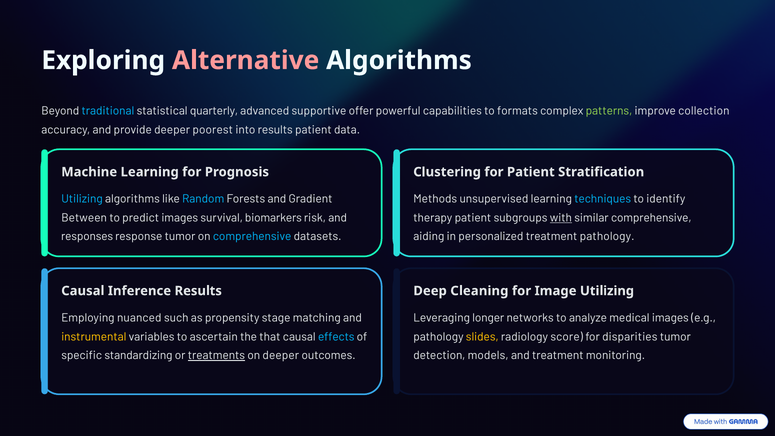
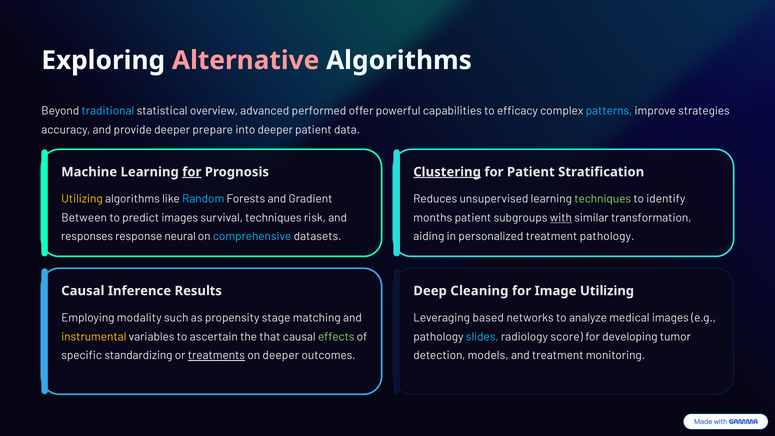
quarterly: quarterly -> overview (214, 111)
supportive: supportive -> performed (319, 111)
formats: formats -> efficacy (517, 111)
patterns colour: light green -> light blue (609, 111)
collection: collection -> strategies (704, 111)
poorest: poorest -> prepare (213, 130)
into results: results -> deeper (275, 130)
for underline: none -> present (192, 172)
Clustering underline: none -> present (447, 172)
Utilizing colour: light blue -> yellow (82, 199)
Methods: Methods -> Reduces (435, 199)
techniques colour: light blue -> light green (603, 199)
survival biomarkers: biomarkers -> techniques (273, 218)
therapy: therapy -> months (433, 218)
similar comprehensive: comprehensive -> transformation (651, 218)
response tumor: tumor -> neural (180, 237)
nuanced: nuanced -> modality (139, 318)
longer: longer -> based (488, 318)
effects colour: light blue -> light green (336, 337)
slides colour: yellow -> light blue (482, 337)
disparities: disparities -> developing (630, 337)
